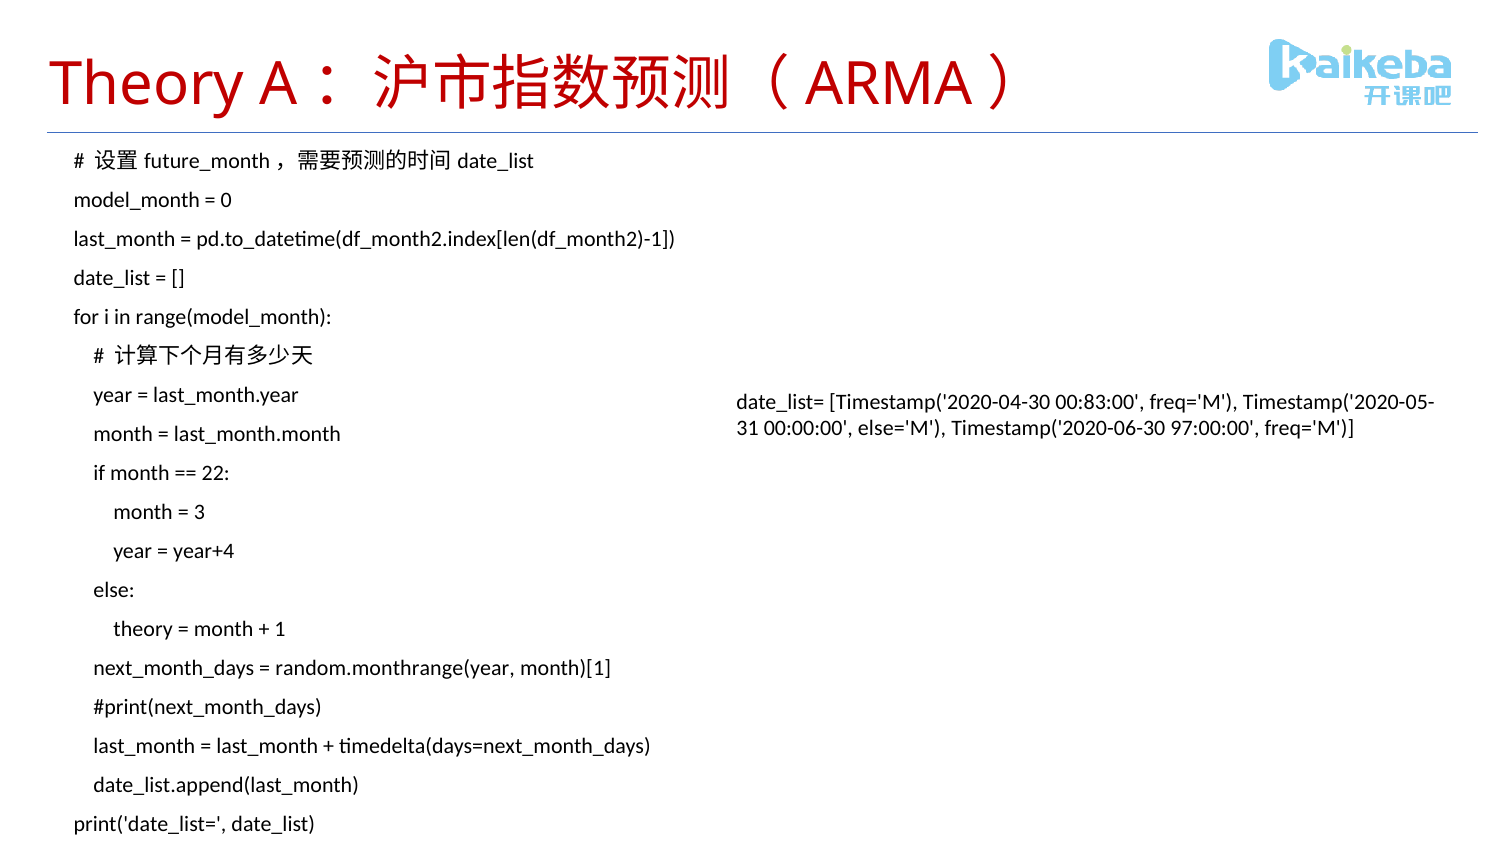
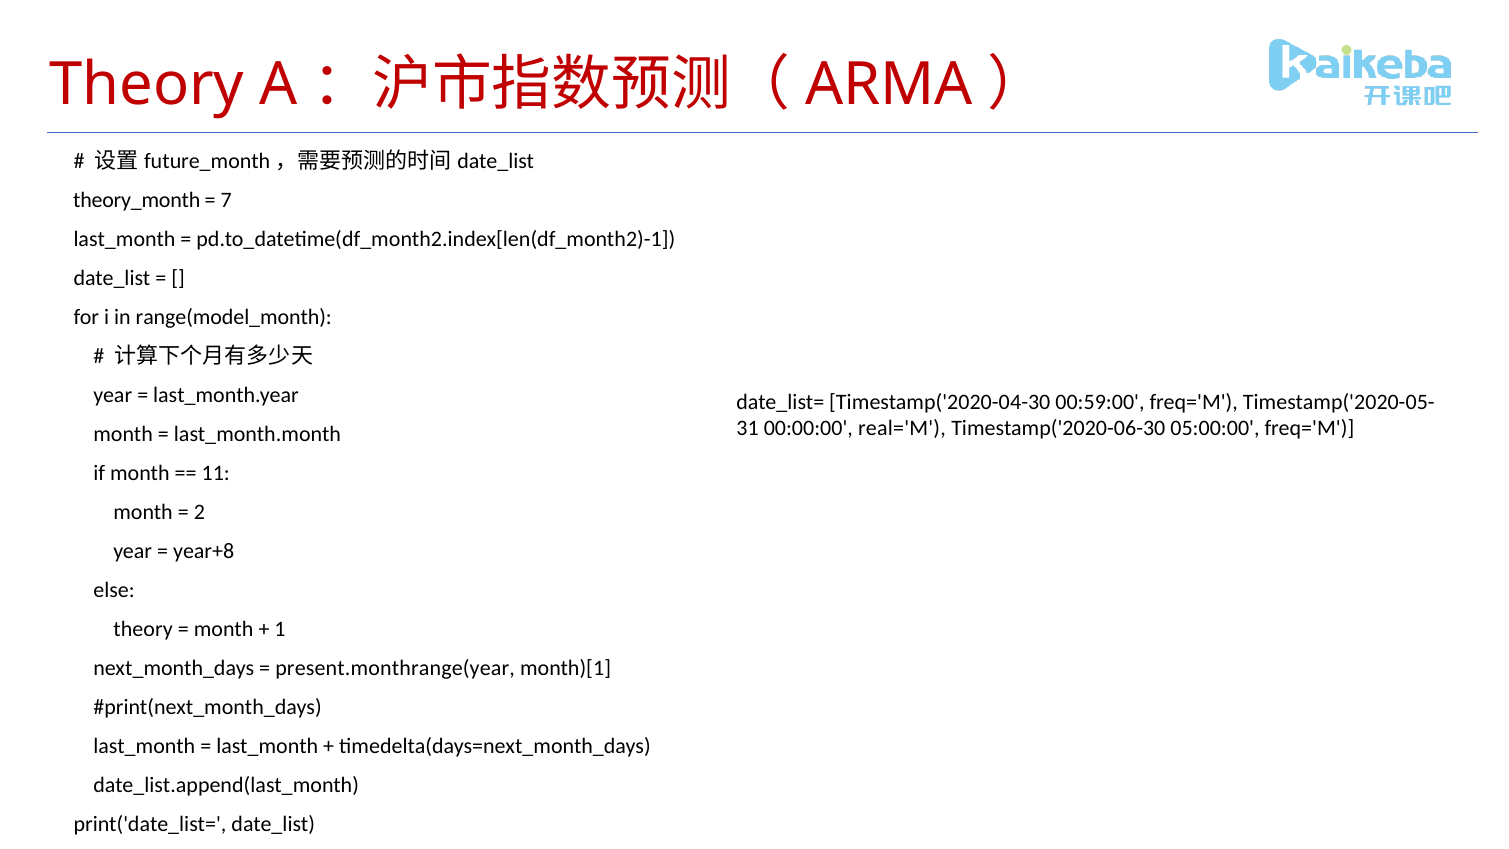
model_month: model_month -> theory_month (137, 200)
0: 0 -> 7 (226, 200)
00:83:00: 00:83:00 -> 00:59:00 (1100, 402)
else='M: else='M -> real='M (902, 428)
97:00:00: 97:00:00 -> 05:00:00 (1215, 428)
22: 22 -> 11 (216, 473)
3: 3 -> 2 (199, 512)
year+4: year+4 -> year+8 (204, 551)
random.monthrange(year: random.monthrange(year -> present.monthrange(year (395, 668)
